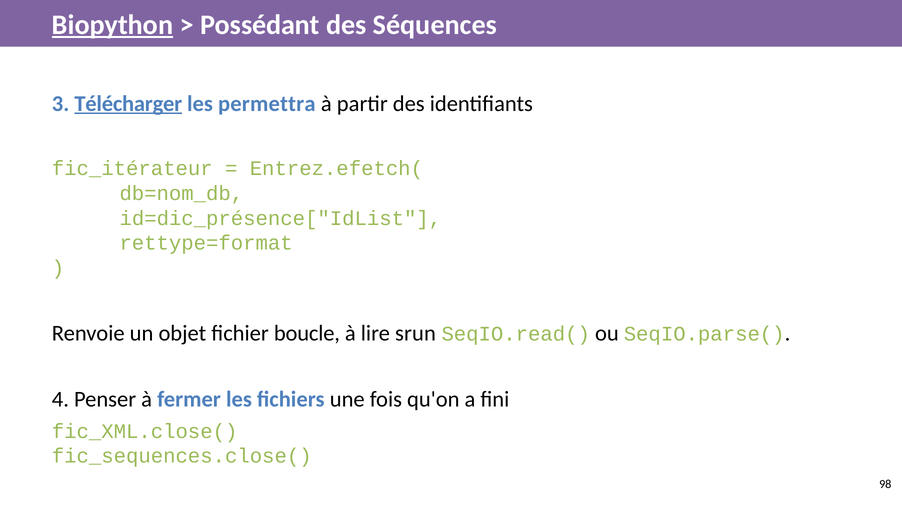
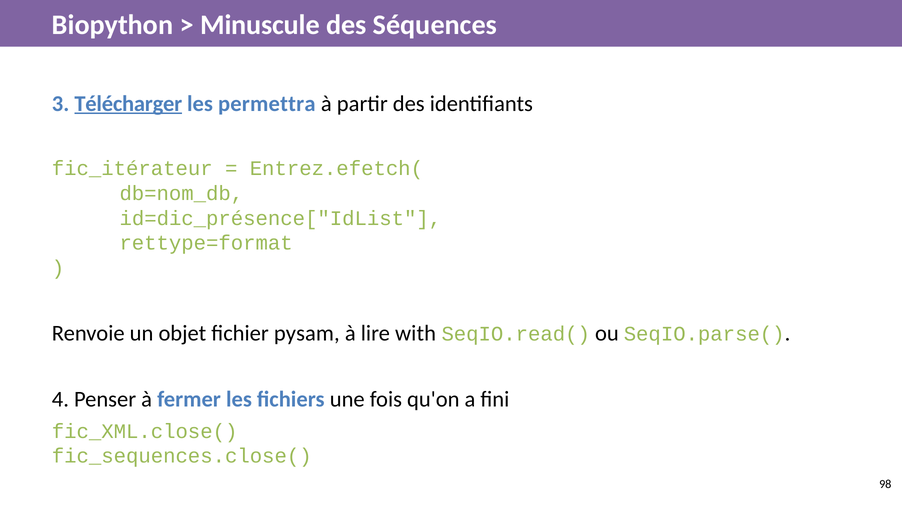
Biopython underline: present -> none (113, 25)
Possédant: Possédant -> Minuscule (260, 25)
boucle: boucle -> pysam (307, 333)
srun: srun -> with (416, 333)
